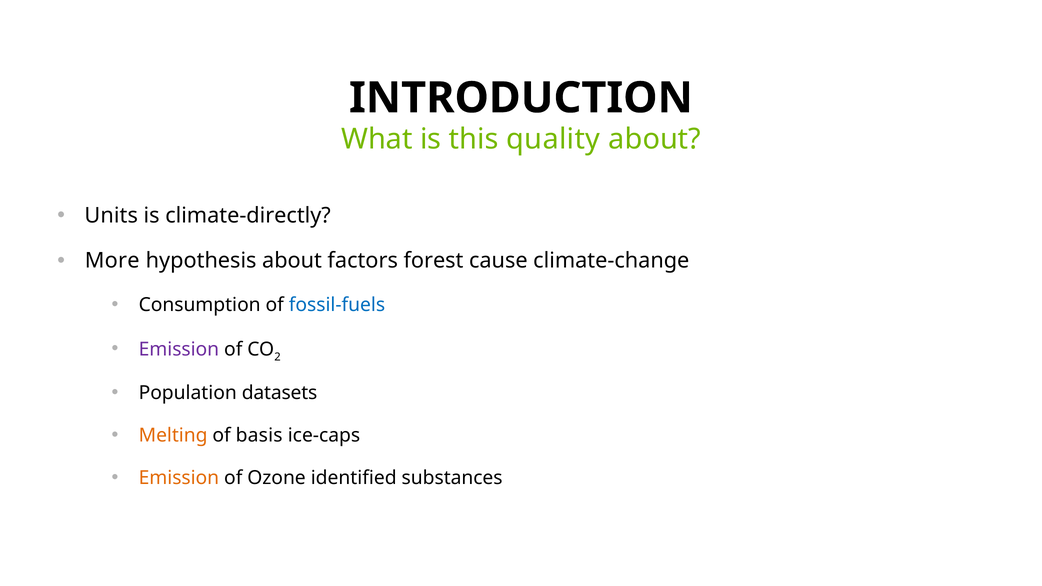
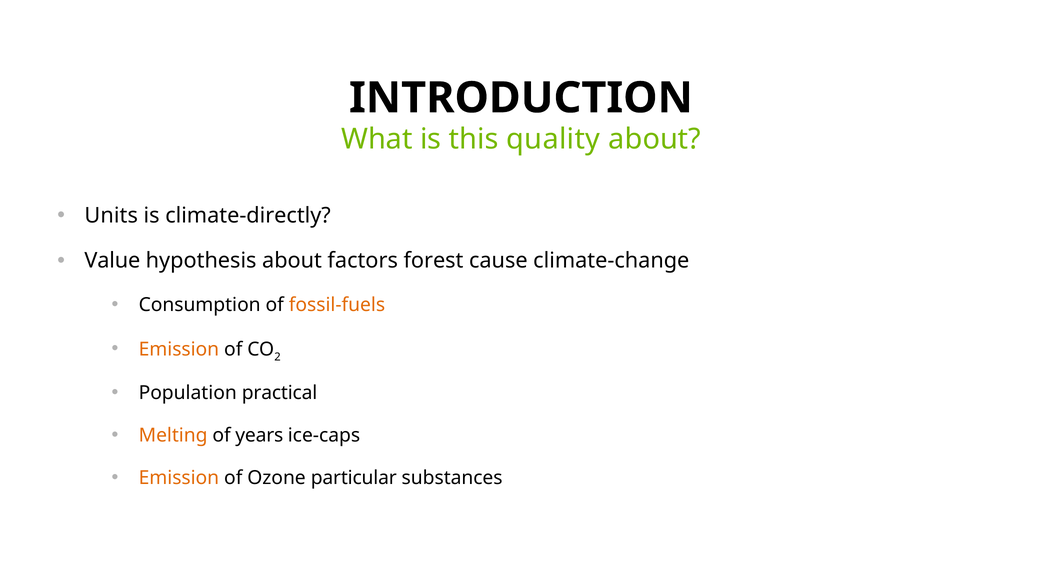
More: More -> Value (112, 261)
fossil-fuels colour: blue -> orange (337, 305)
Emission colour: purple -> orange (179, 350)
datasets: datasets -> practical (280, 393)
basis: basis -> years (259, 435)
identified: identified -> particular (354, 478)
